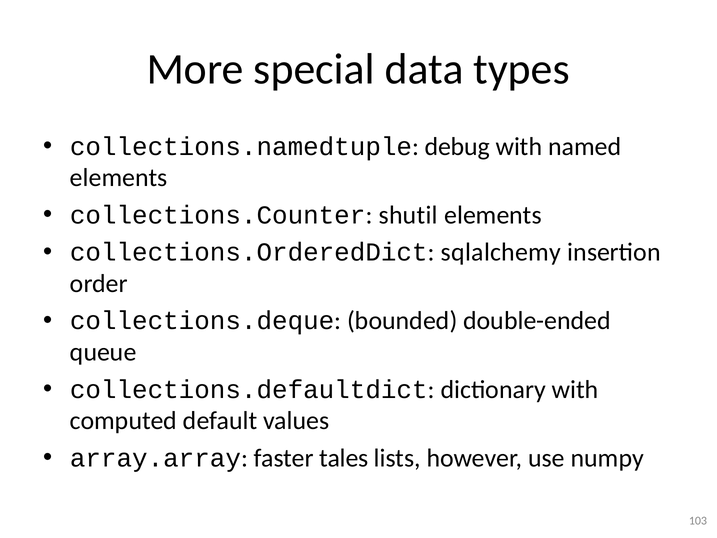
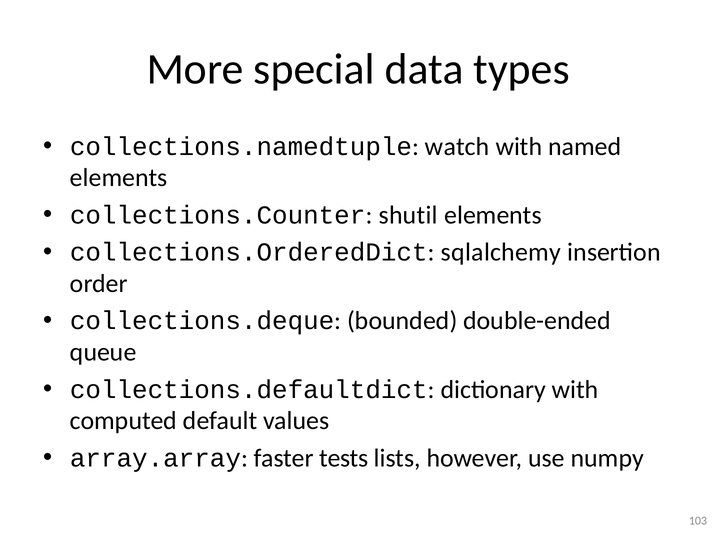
debug: debug -> watch (457, 146)
tales: tales -> tests (344, 458)
